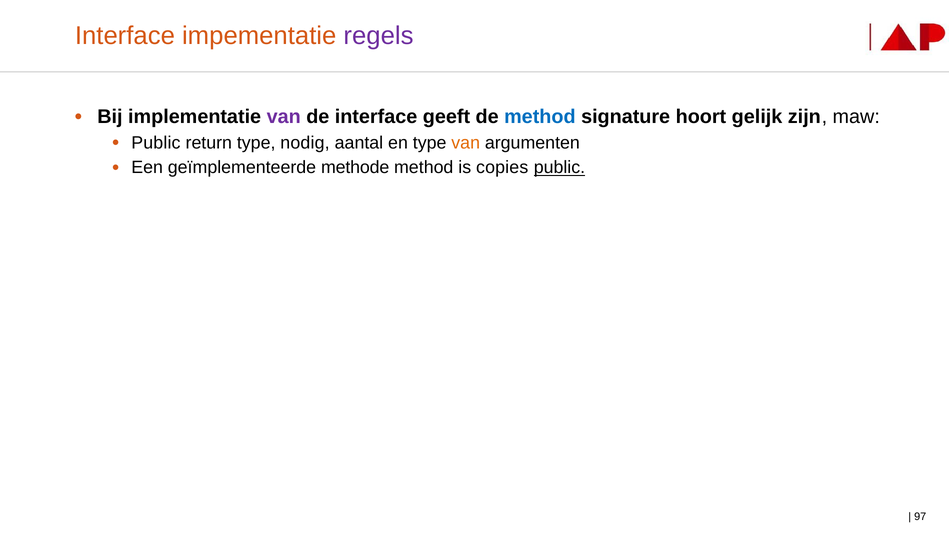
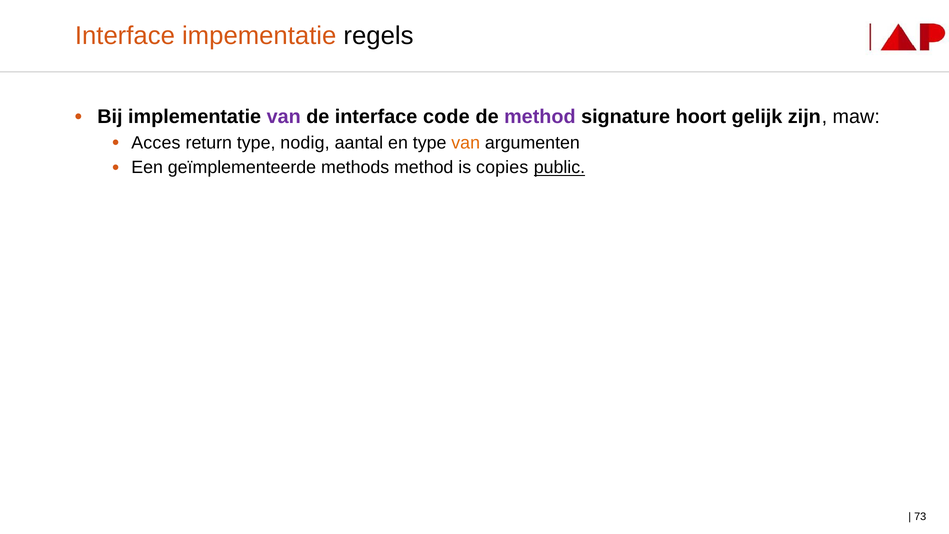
regels colour: purple -> black (379, 36)
geeft: geeft -> code (446, 117)
method colour: blue -> purple (540, 117)
Public: Public -> Acces (156, 143)
methode: methode -> methods (355, 168)
97: 97 -> 73 (920, 517)
